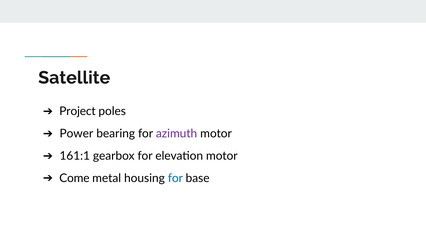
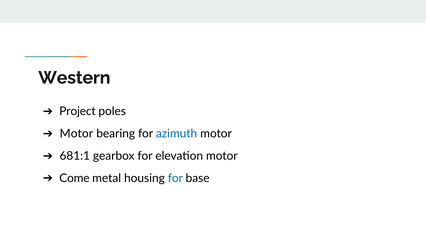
Satellite: Satellite -> Western (74, 78)
Power: Power -> Motor (76, 133)
azimuth colour: purple -> blue (177, 133)
161:1: 161:1 -> 681:1 (75, 156)
